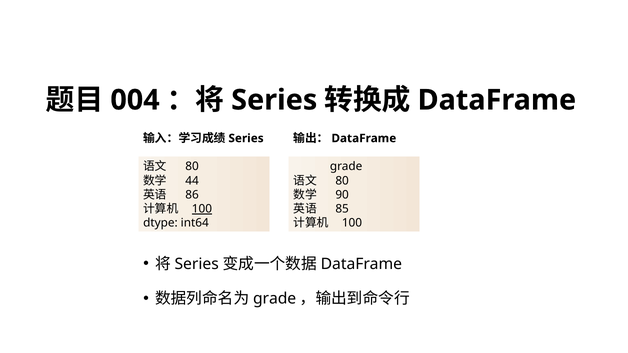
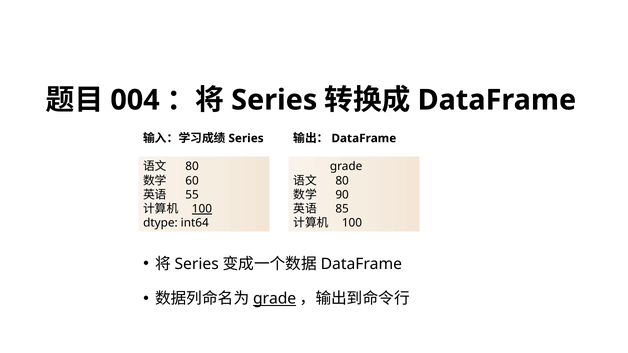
44: 44 -> 60 (192, 181)
86: 86 -> 55 (192, 195)
grade underline: none -> present (275, 299)
